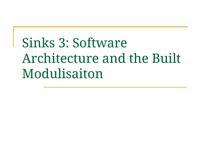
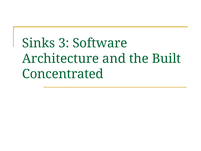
Modulisaiton: Modulisaiton -> Concentrated (63, 74)
